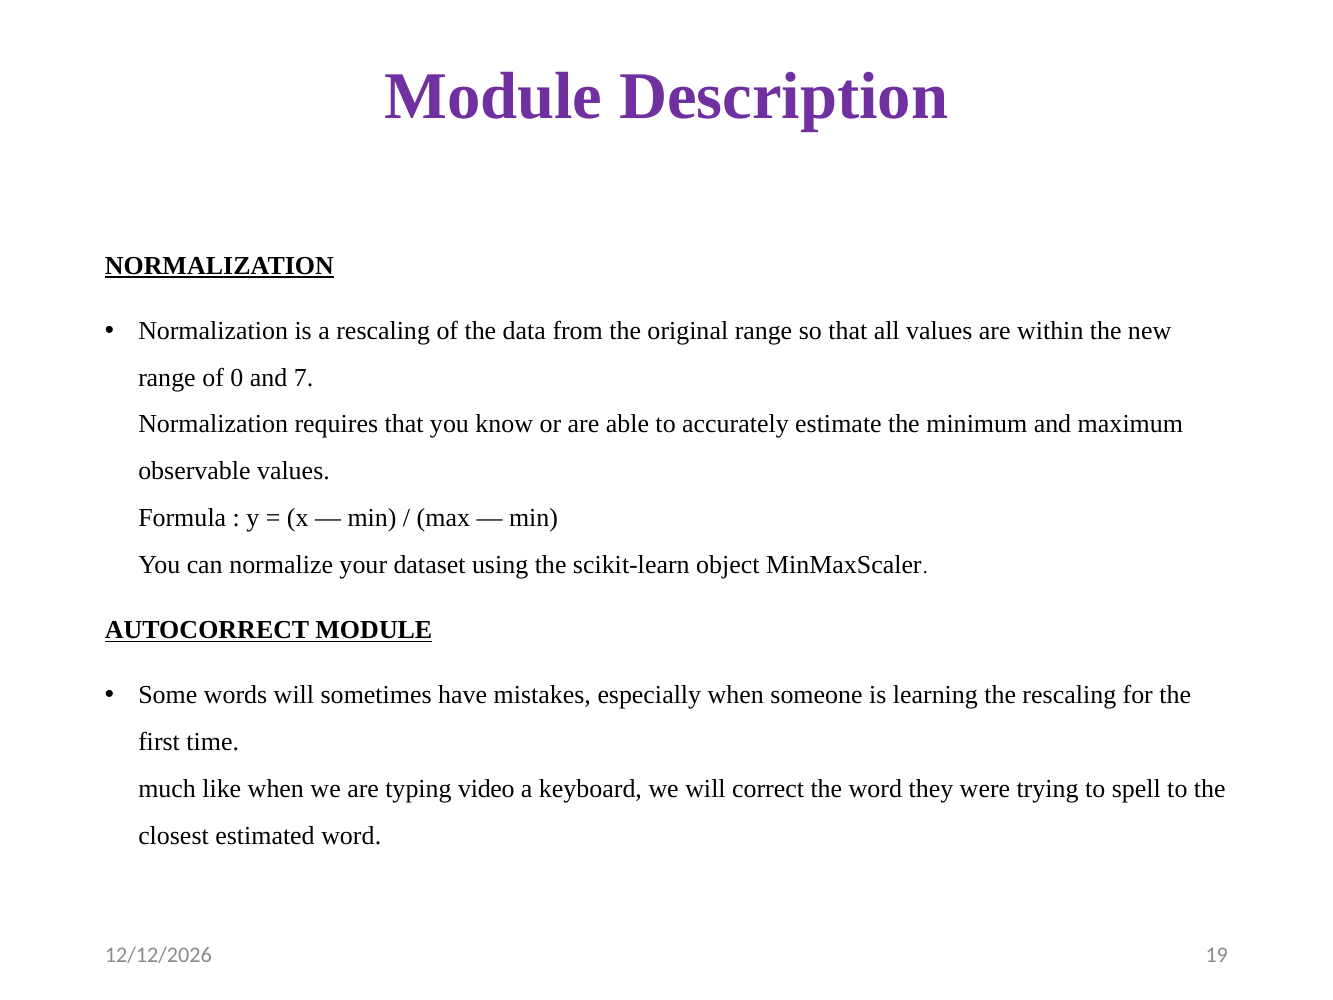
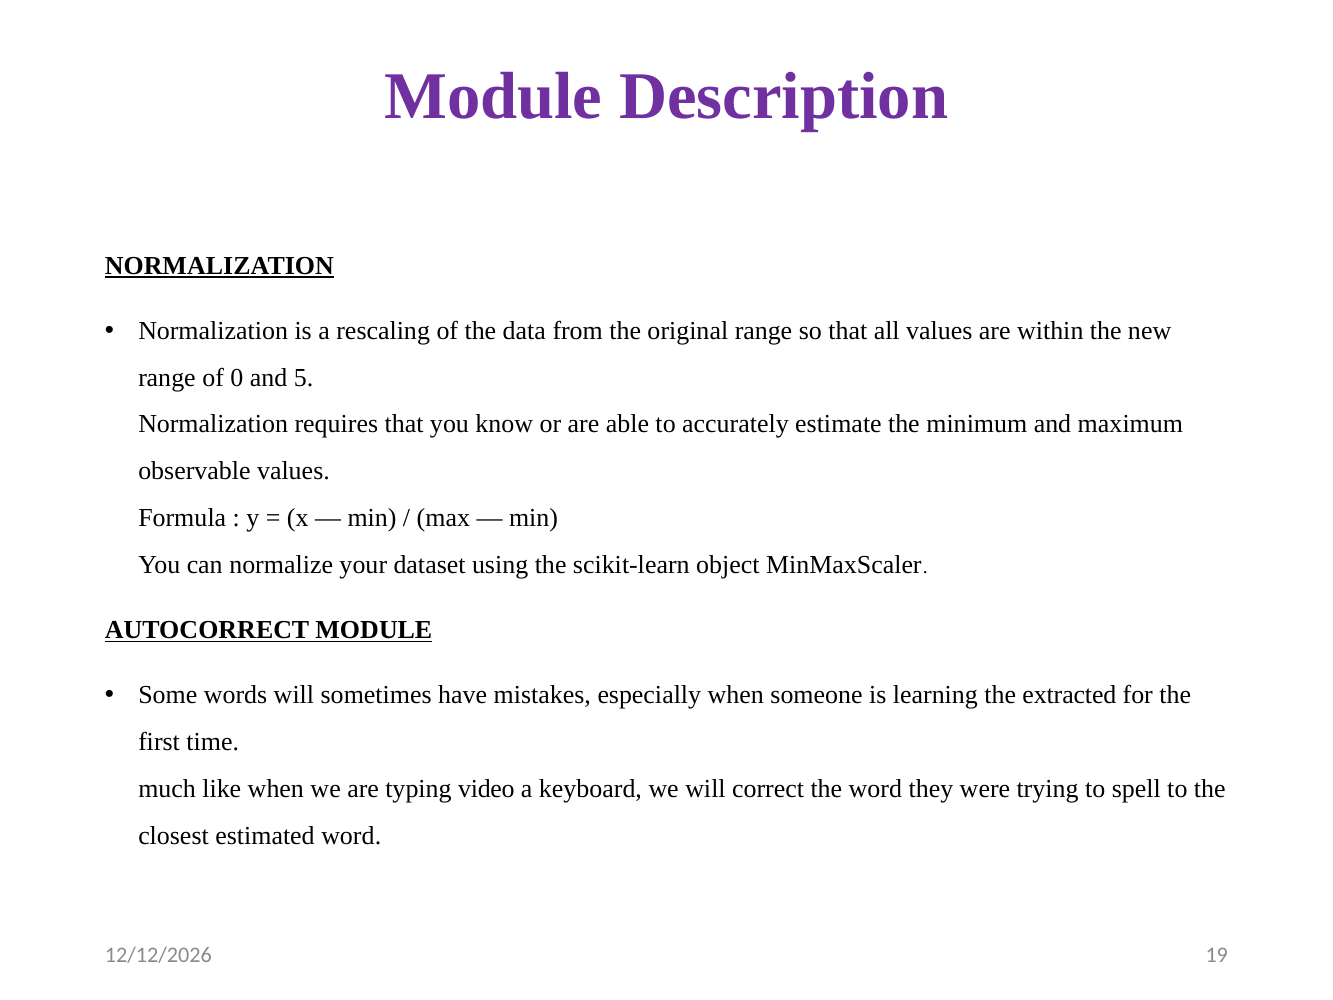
7: 7 -> 5 (304, 377)
the rescaling: rescaling -> extracted (1069, 695)
